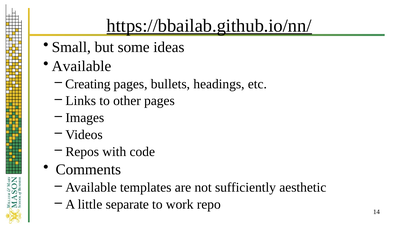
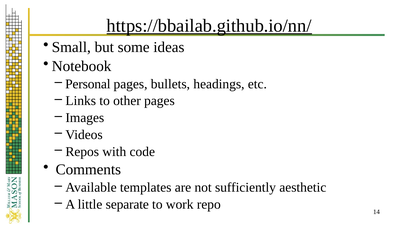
Available: Available -> Notebook (82, 66)
Creating: Creating -> Personal (88, 84)
